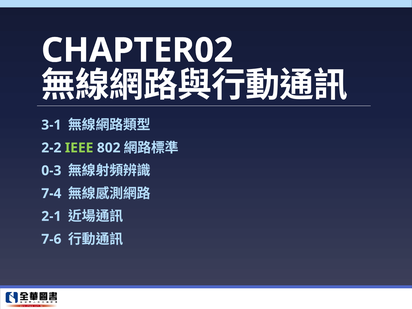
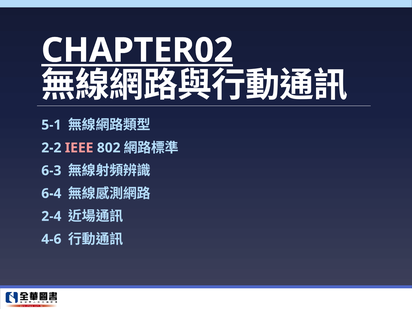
CHAPTER02 underline: none -> present (137, 50)
3-1: 3-1 -> 5-1 (51, 125)
IEEE colour: light green -> pink (79, 148)
0-3: 0-3 -> 6-3 (51, 171)
7-4: 7-4 -> 6-4 (51, 193)
2-1: 2-1 -> 2-4 (51, 216)
7-6: 7-6 -> 4-6 (51, 239)
